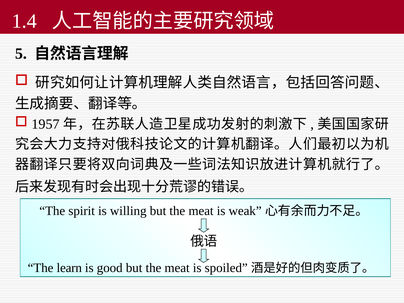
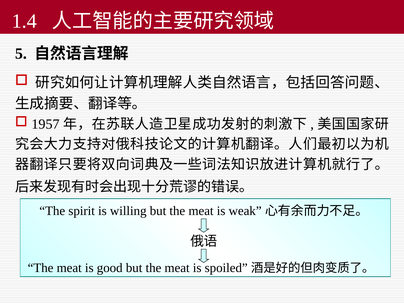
learn: learn -> meat (69, 268)
